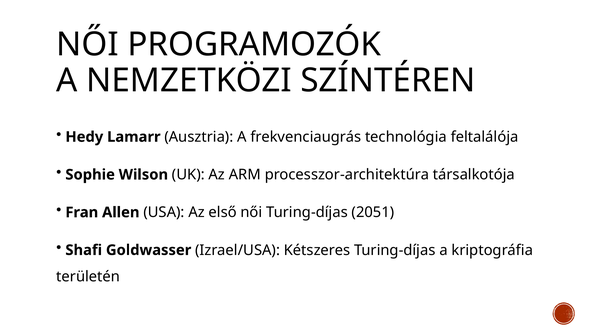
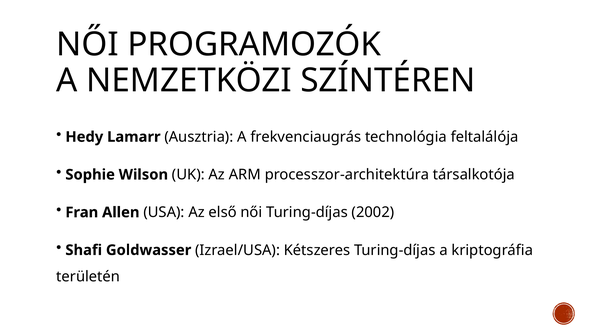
2051: 2051 -> 2002 (373, 212)
